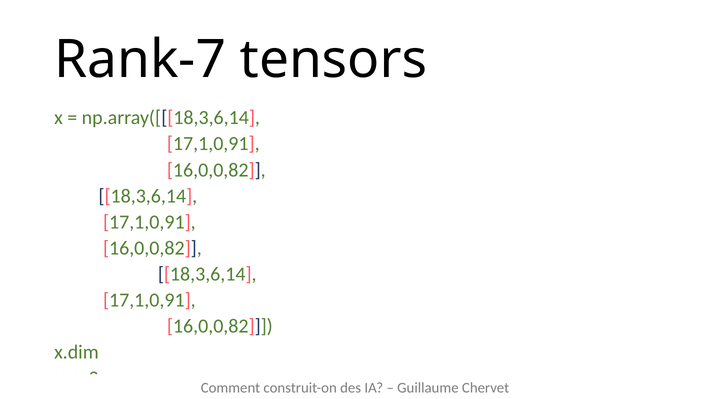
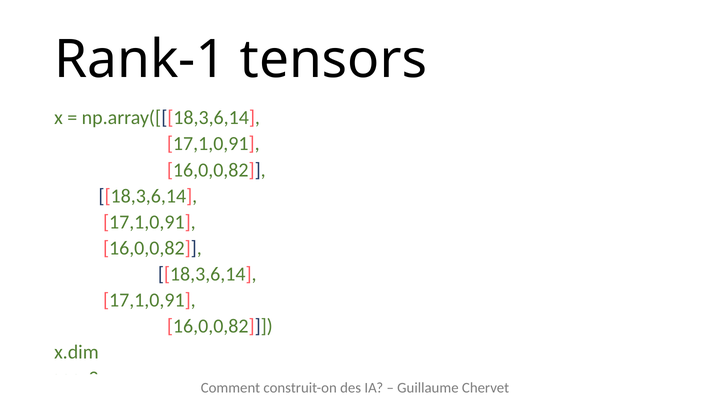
Rank-7: Rank-7 -> Rank-1 (140, 60)
